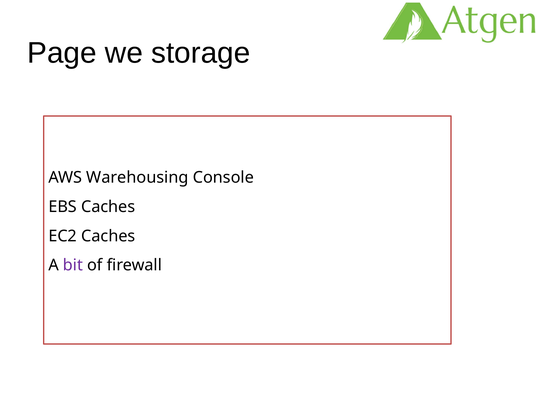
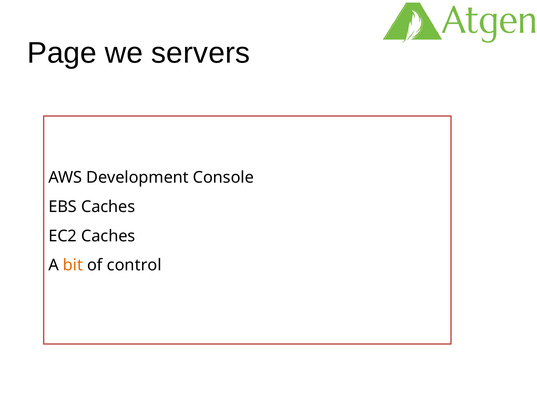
storage: storage -> servers (201, 53)
Warehousing: Warehousing -> Development (137, 177)
bit colour: purple -> orange (73, 265)
firewall: firewall -> control (134, 265)
